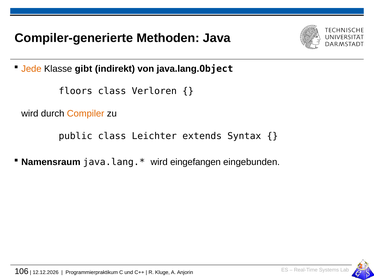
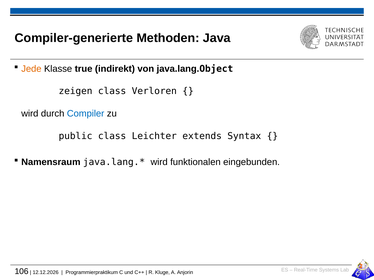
gibt: gibt -> true (84, 69)
floors: floors -> zeigen (76, 91)
Compiler colour: orange -> blue (86, 114)
eingefangen: eingefangen -> funktionalen (195, 162)
